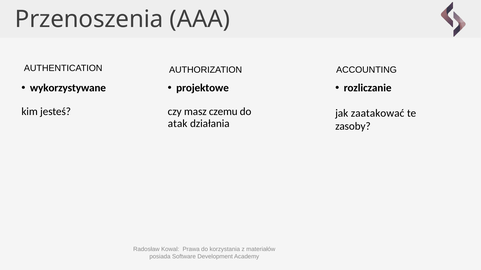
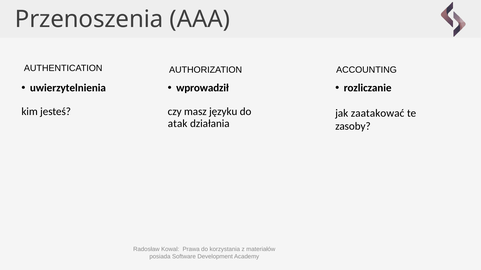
wykorzystywane: wykorzystywane -> uwierzytelnienia (68, 88)
projektowe: projektowe -> wprowadził (203, 88)
czemu: czemu -> języku (223, 112)
